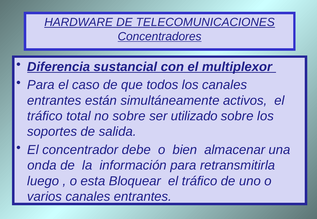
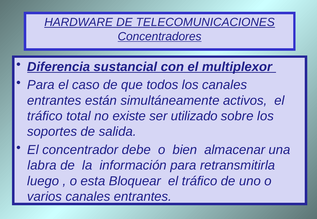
no sobre: sobre -> existe (129, 116)
onda: onda -> labra (42, 166)
